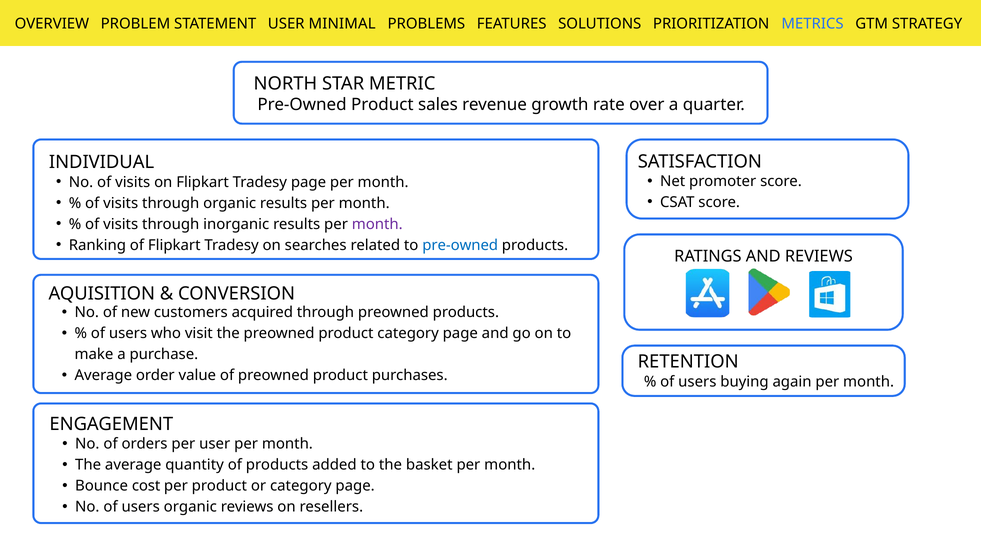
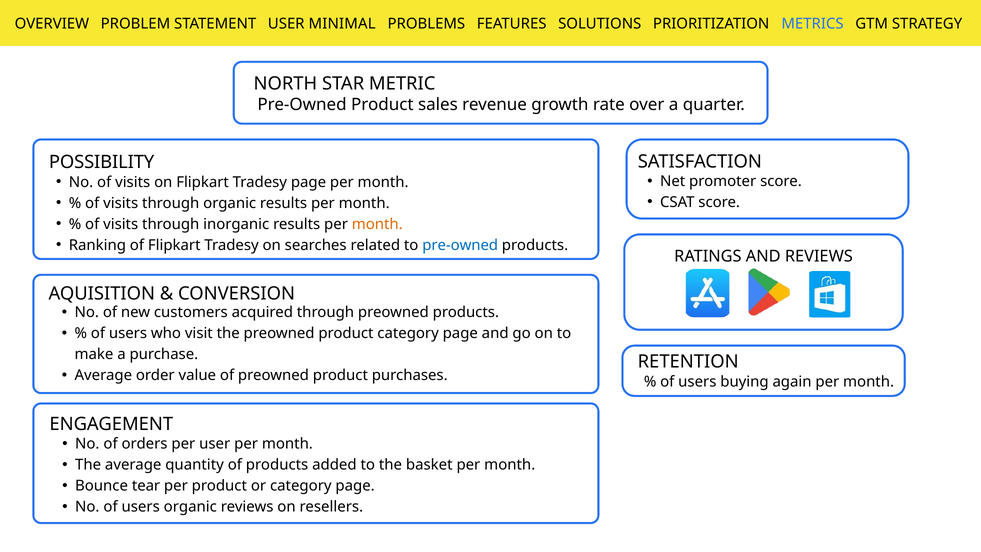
INDIVIDUAL: INDIVIDUAL -> POSSIBILITY (102, 162)
month colour: purple -> orange (377, 224)
cost: cost -> tear (146, 486)
